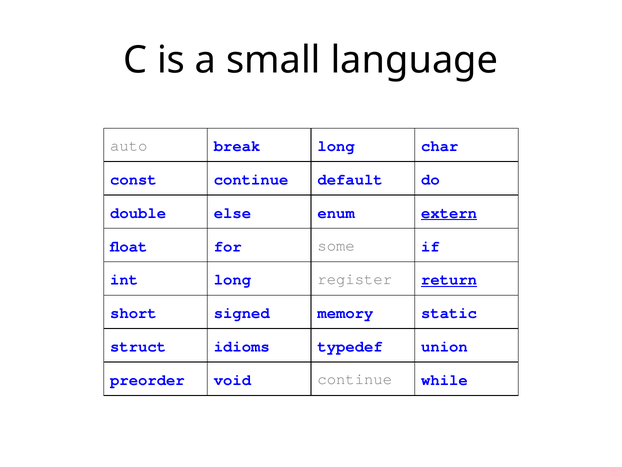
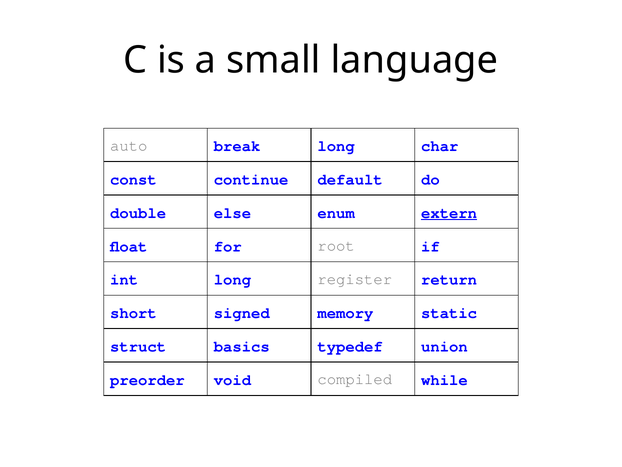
some: some -> root (336, 245)
return underline: present -> none (449, 280)
idioms: idioms -> basics (242, 346)
void continue: continue -> compiled (355, 379)
